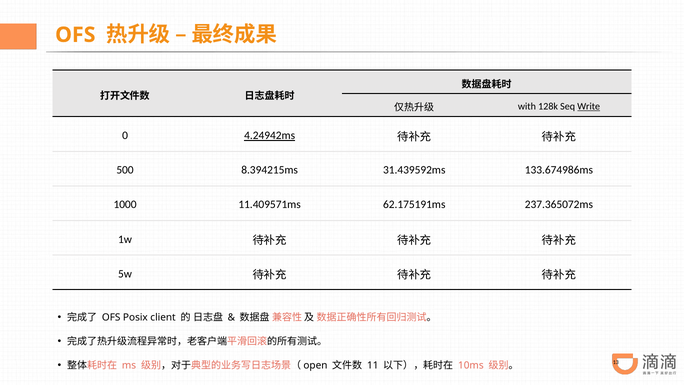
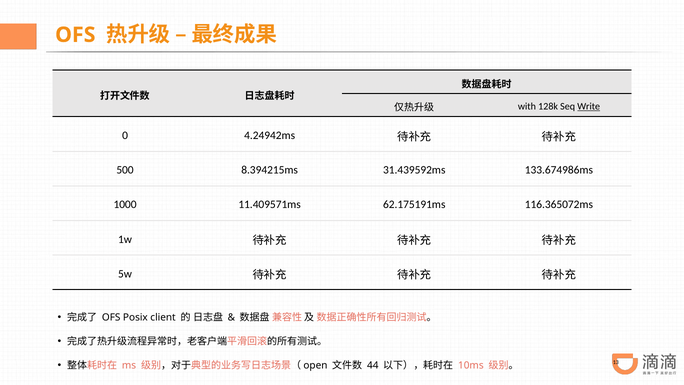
4.24942ms underline: present -> none (270, 135)
237.365072ms: 237.365072ms -> 116.365072ms (559, 205)
11: 11 -> 44 (373, 365)
